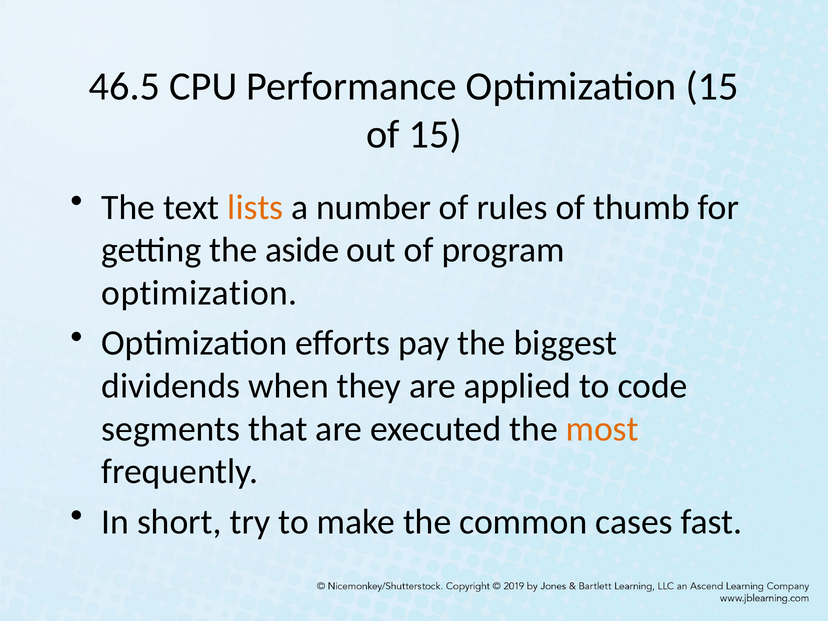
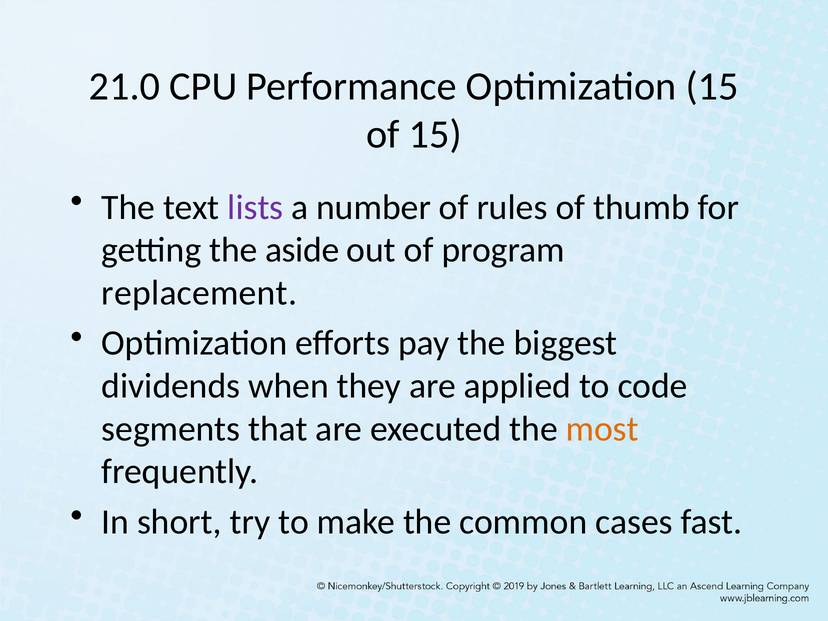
46.5: 46.5 -> 21.0 (124, 86)
lists colour: orange -> purple (255, 207)
optimization: optimization -> replacement (199, 293)
